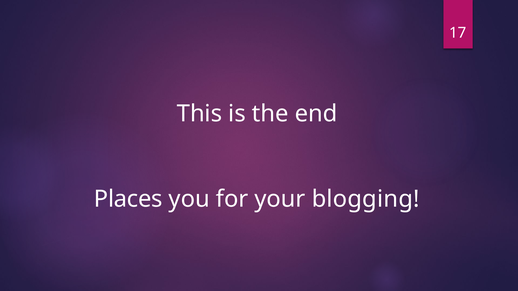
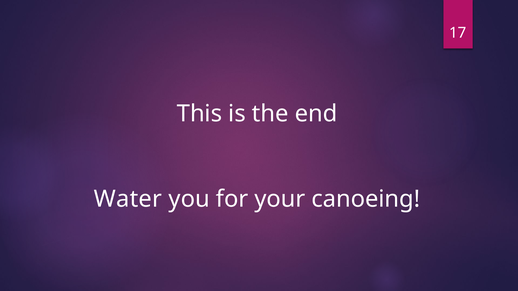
Places: Places -> Water (128, 199)
blogging: blogging -> canoeing (366, 199)
